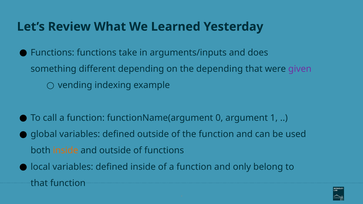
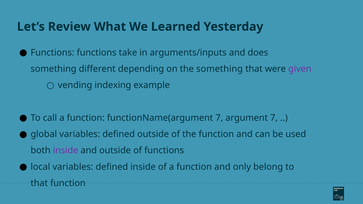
the depending: depending -> something (220, 69)
functionName(argument 0: 0 -> 7 (219, 118)
argument 1: 1 -> 7 (274, 118)
inside colour: orange -> purple (66, 151)
